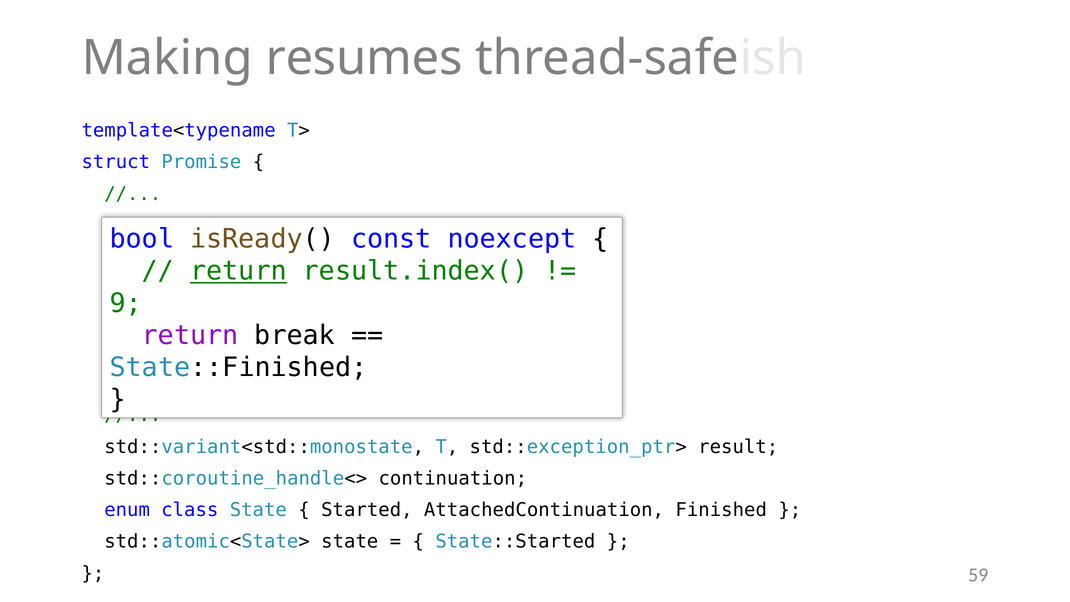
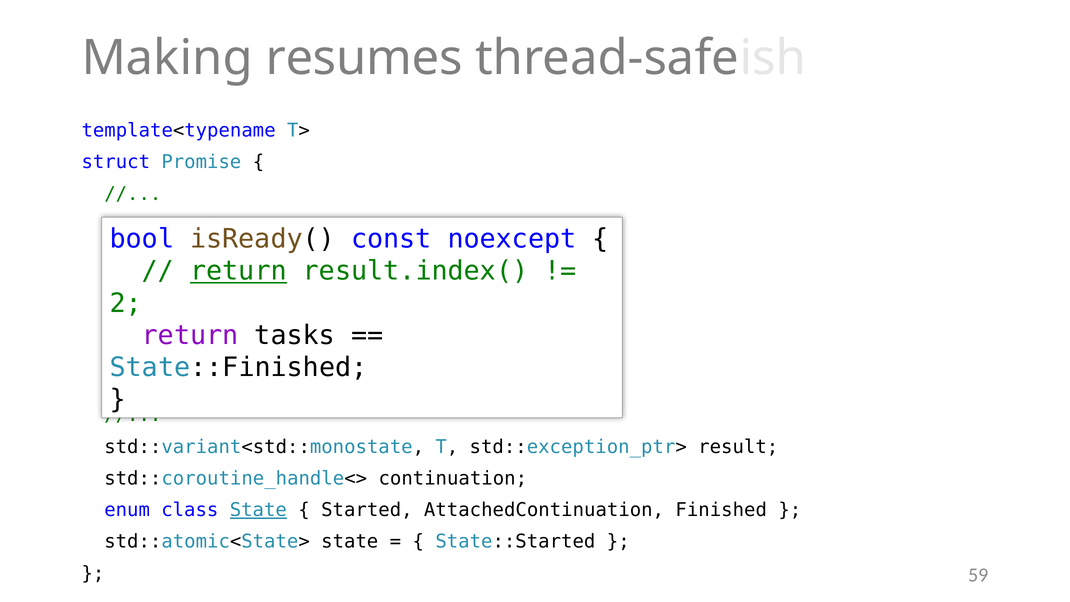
9: 9 -> 2 (126, 303)
break: break -> tasks (295, 335)
State underline: none -> present (258, 510)
